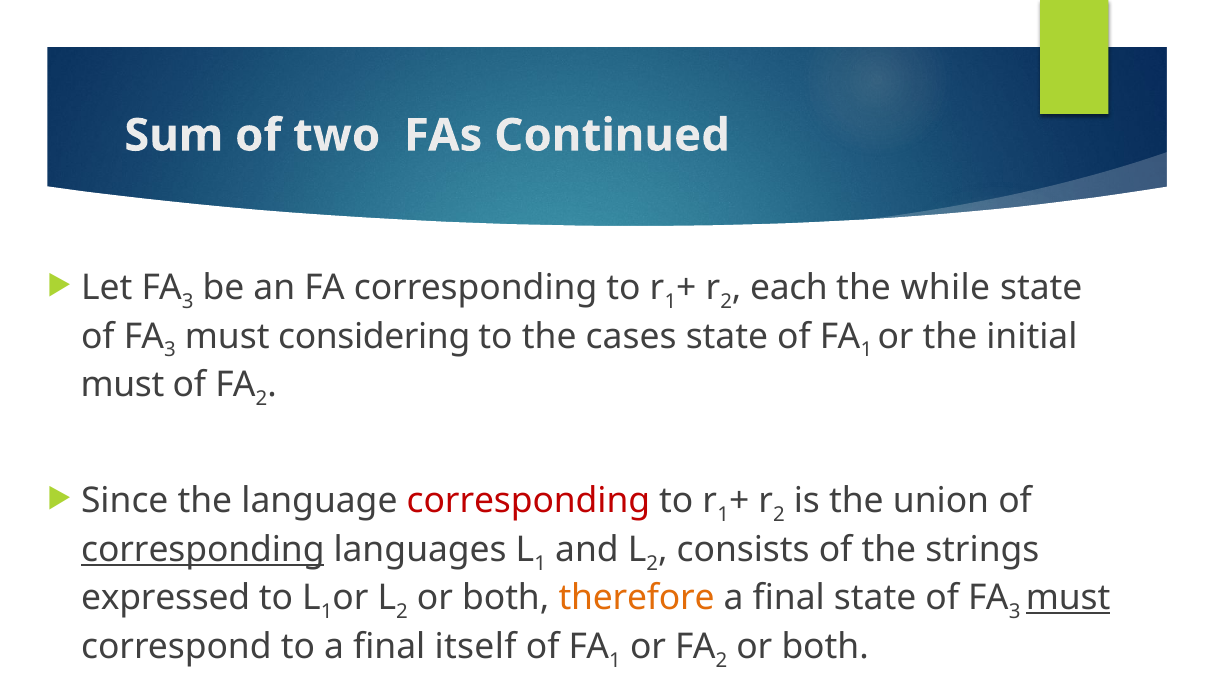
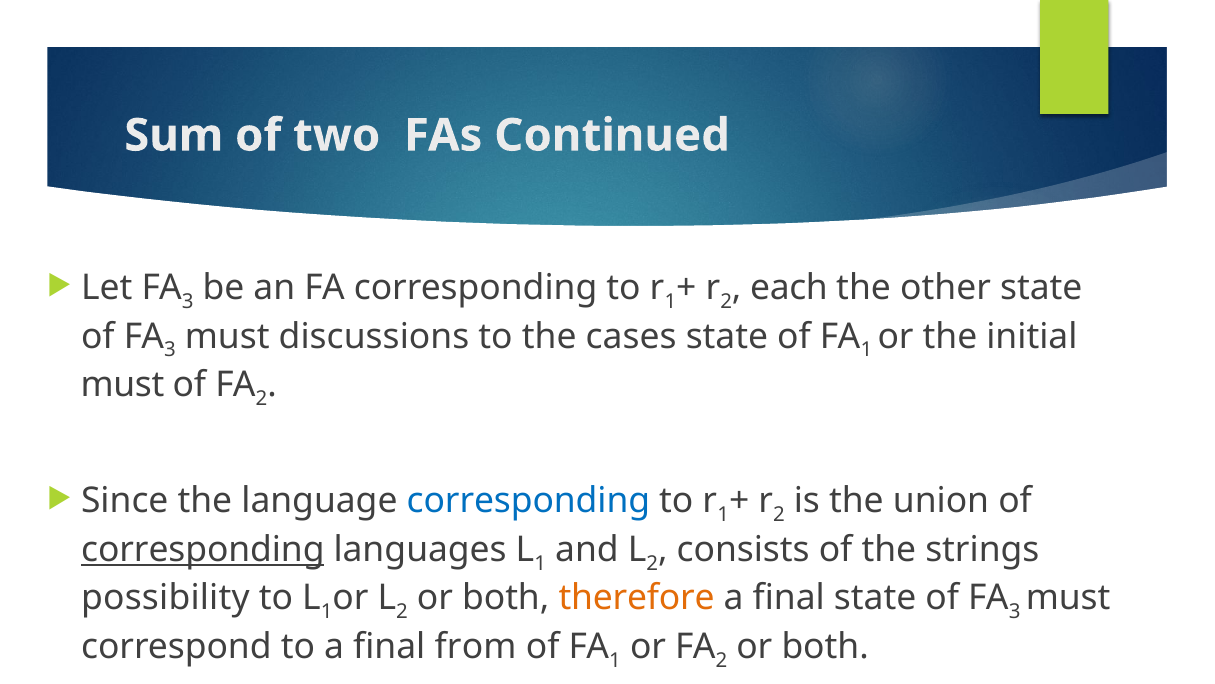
while: while -> other (946, 288)
considering: considering -> discussions (374, 336)
corresponding colour: red -> blue (528, 501)
expressed: expressed -> possibility (165, 598)
must underline: present -> none (1068, 598)
itself: itself -> from (476, 646)
